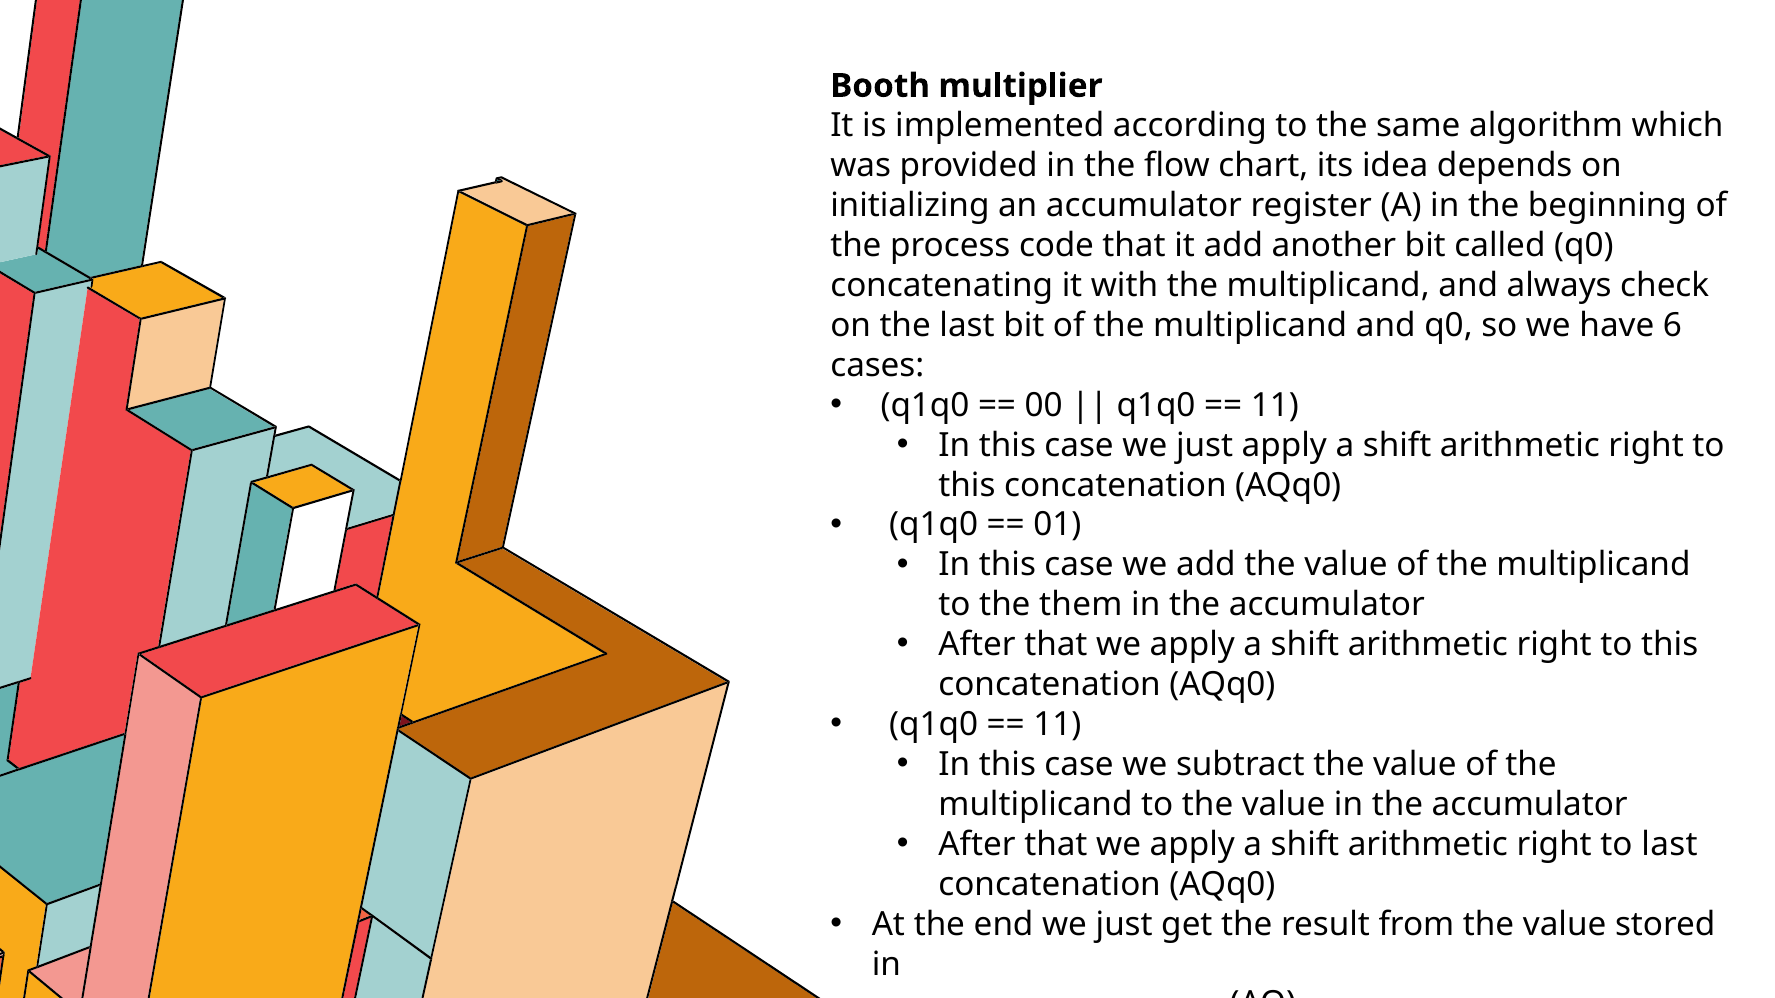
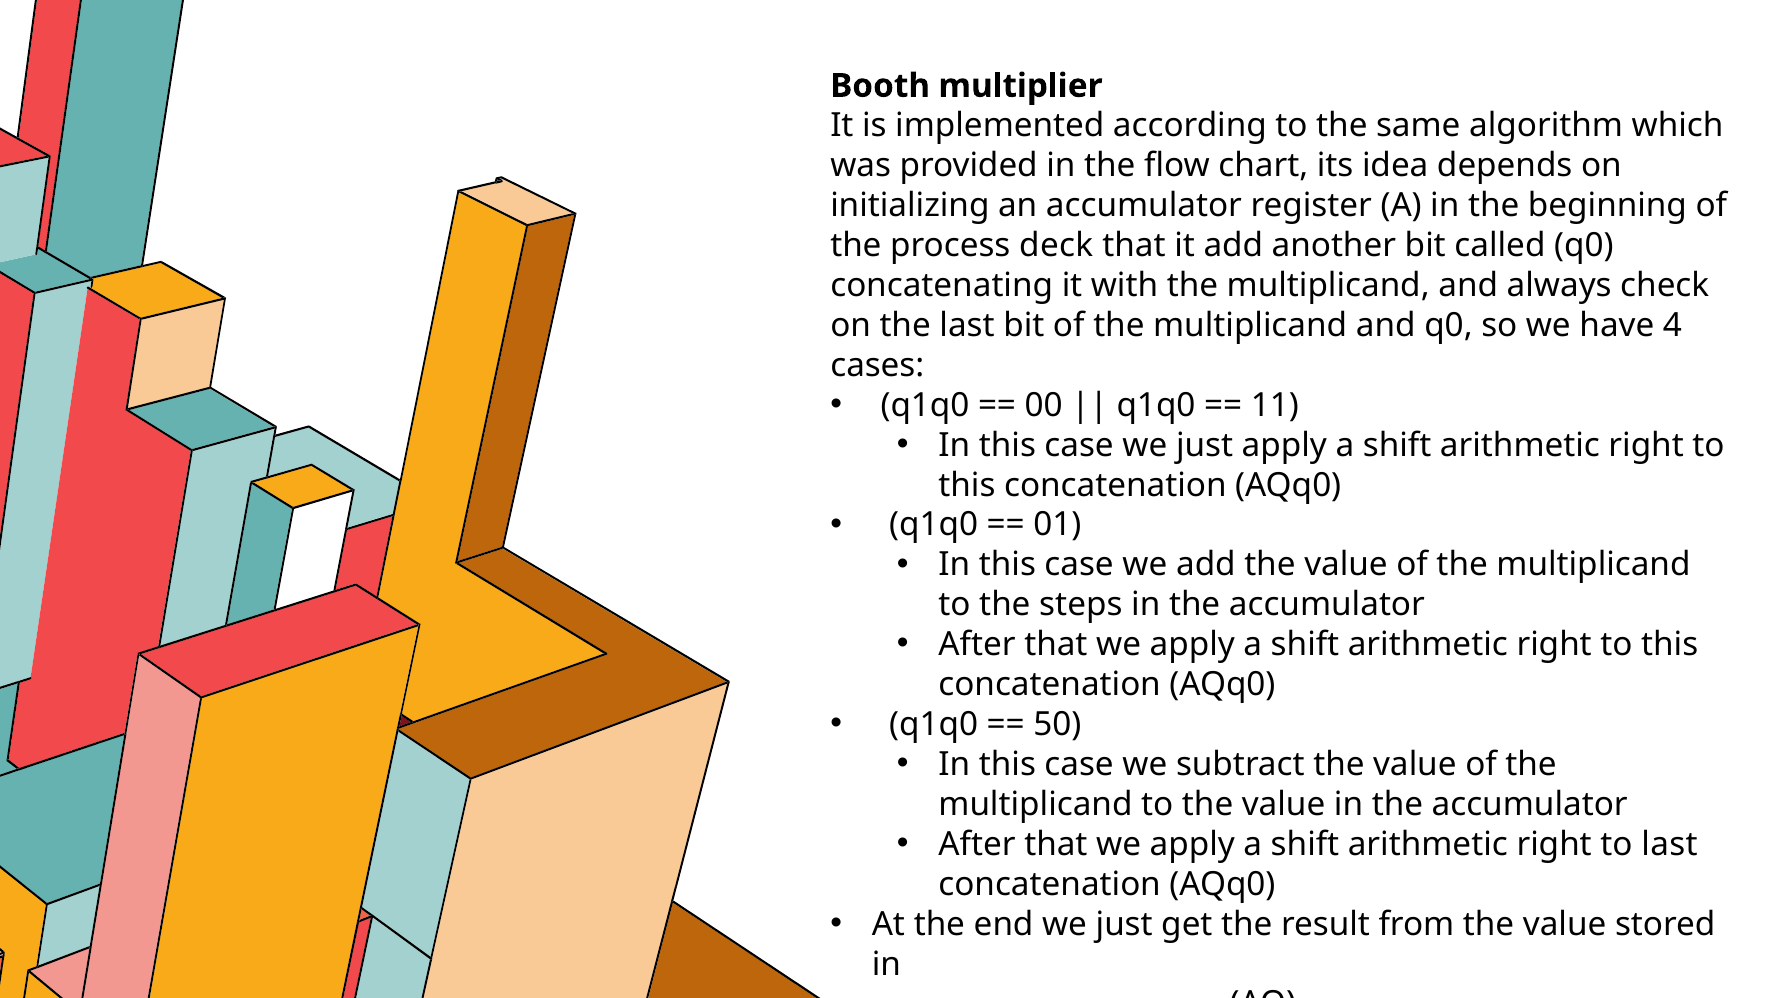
code: code -> deck (1056, 246)
6: 6 -> 4 (1672, 325)
them: them -> steps (1081, 605)
11: 11 -> 50 (1057, 725)
